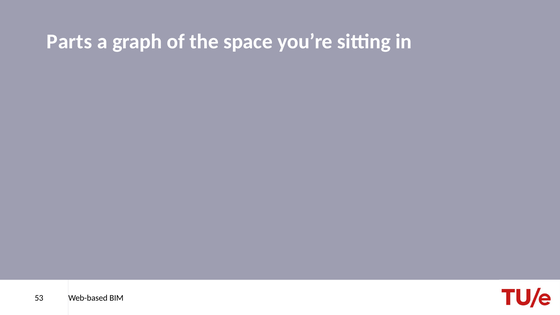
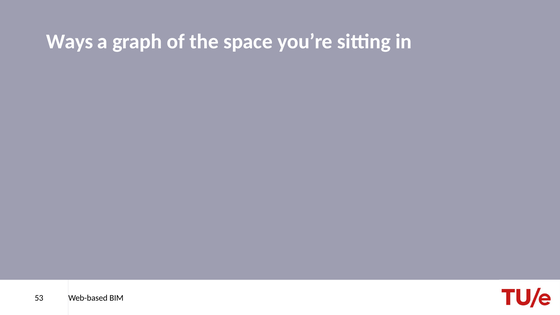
Parts: Parts -> Ways (70, 42)
